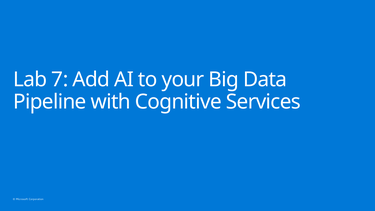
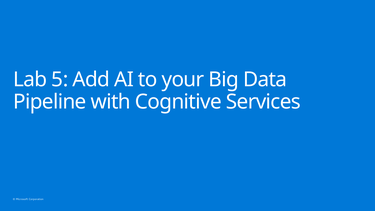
7: 7 -> 5 (60, 79)
